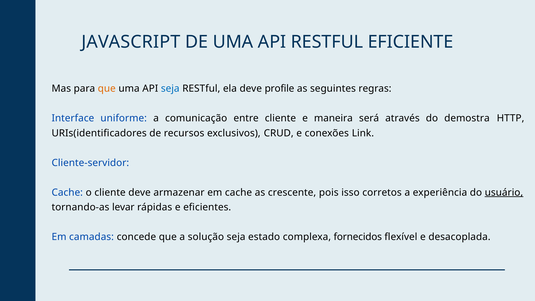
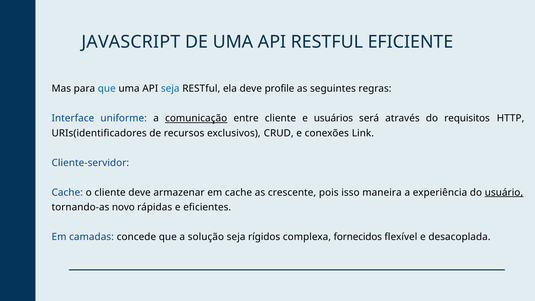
que colour: orange -> blue (107, 89)
comunicação underline: none -> present (196, 118)
maneira: maneira -> usuários (333, 118)
demostra: demostra -> requisitos (467, 118)
corretos: corretos -> maneira (382, 192)
levar: levar -> novo (123, 207)
estado: estado -> rígidos (264, 237)
